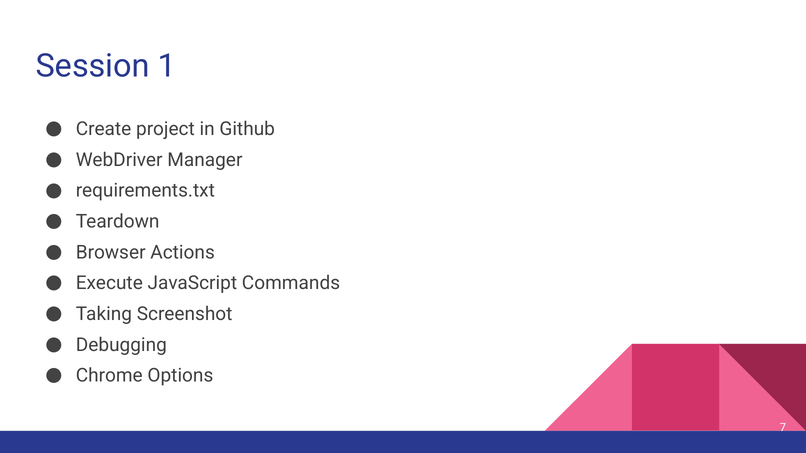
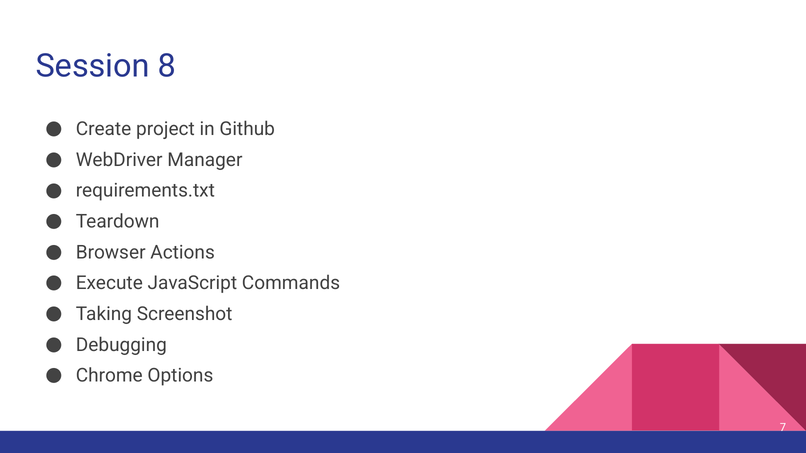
1: 1 -> 8 (167, 66)
